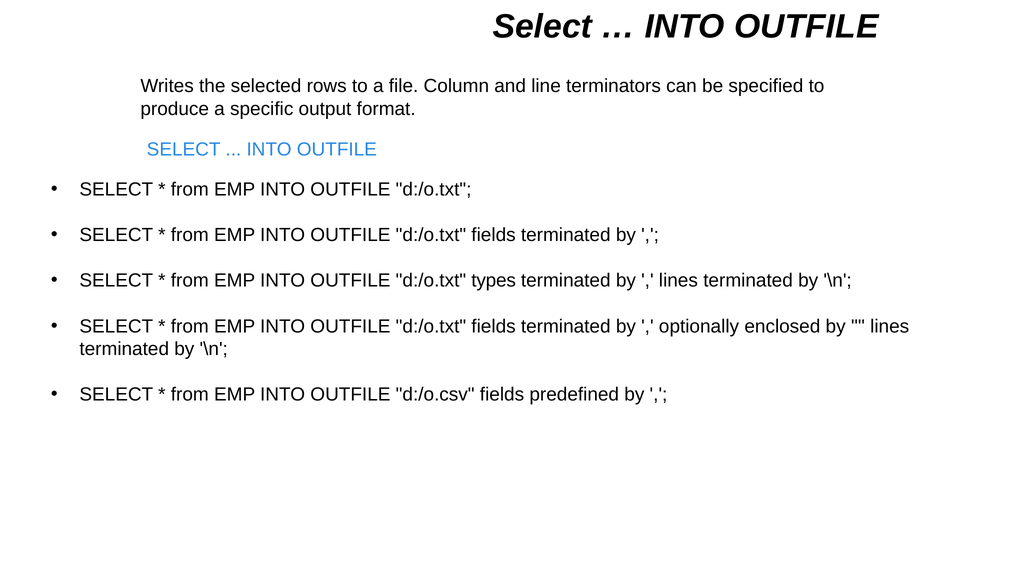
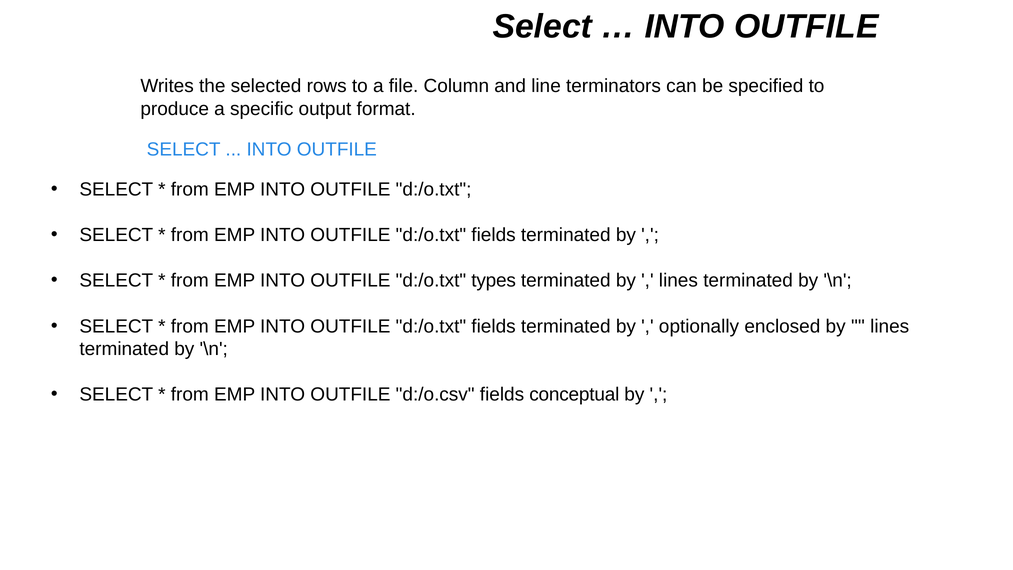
predefined: predefined -> conceptual (574, 395)
